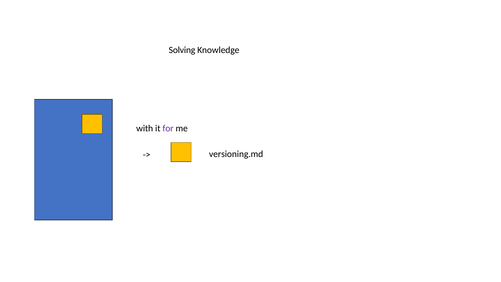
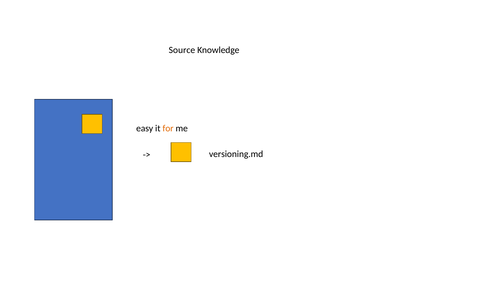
Solving: Solving -> Source (182, 50)
with: with -> easy (145, 128)
for colour: purple -> orange (168, 128)
